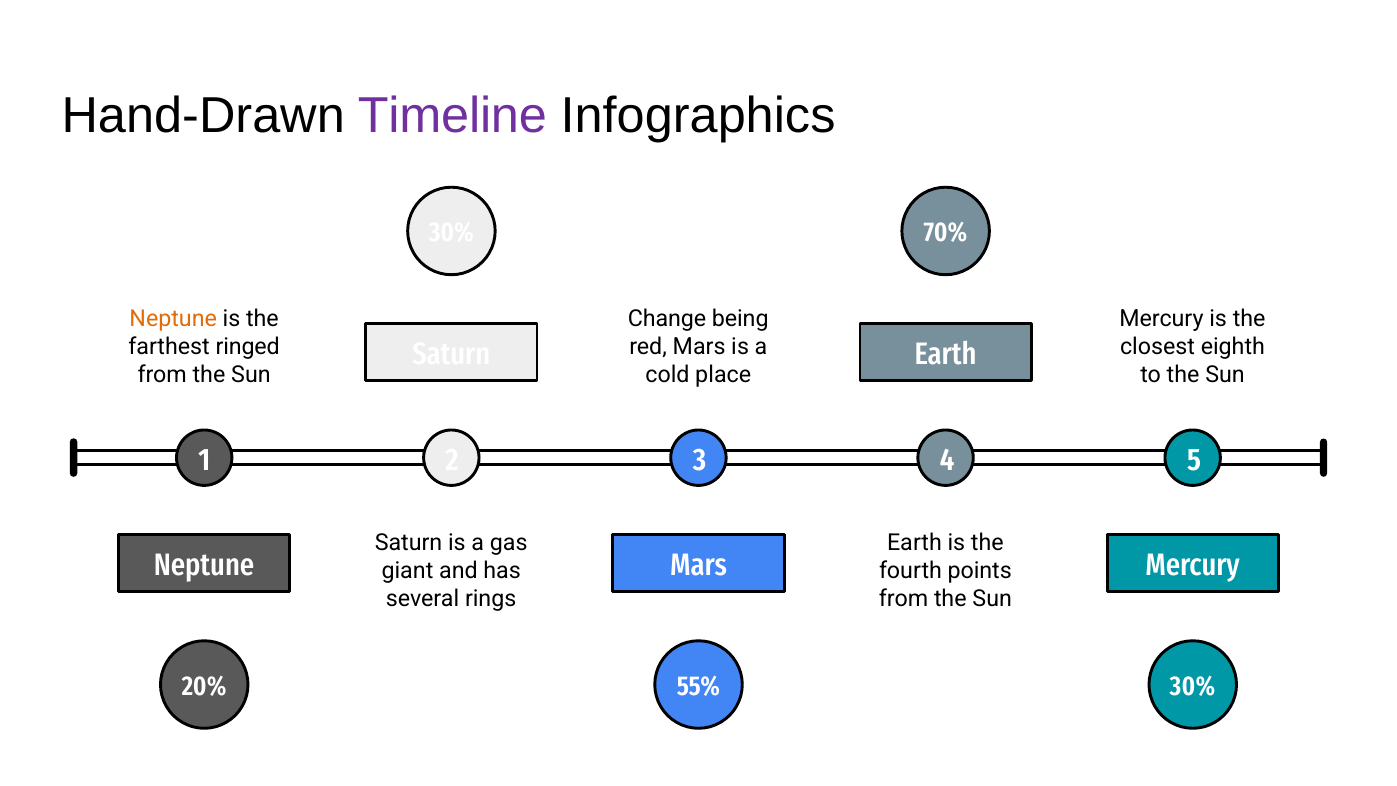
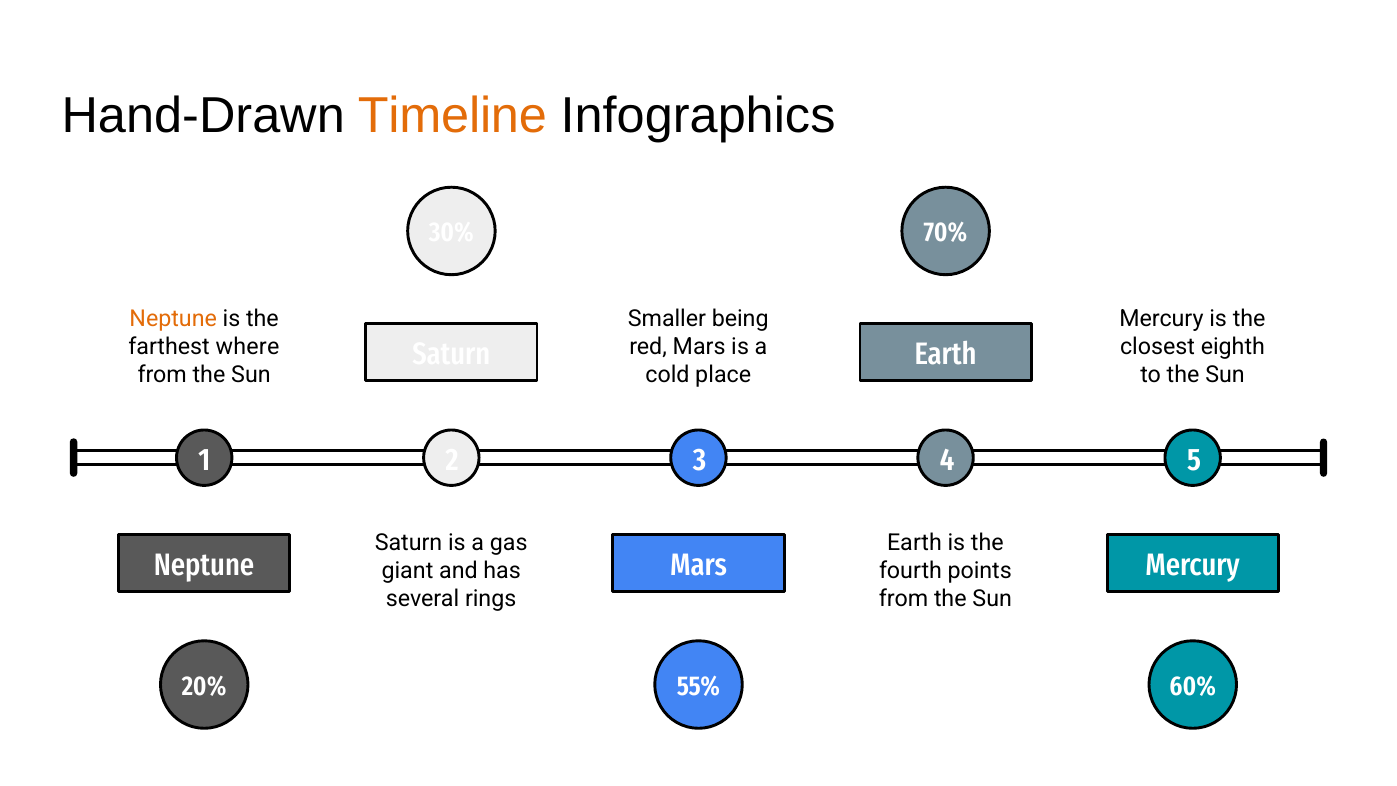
Timeline colour: purple -> orange (452, 116)
Change: Change -> Smaller (667, 319)
ringed: ringed -> where (247, 347)
30%: 30% -> 60% (1193, 686)
